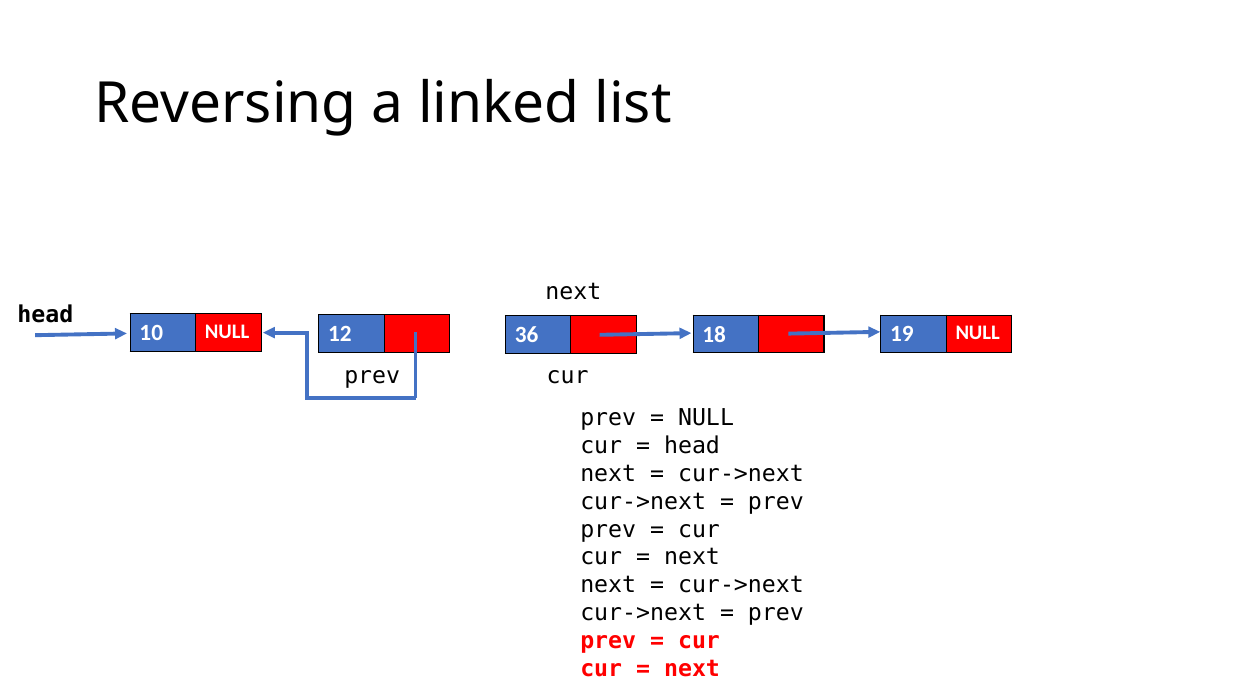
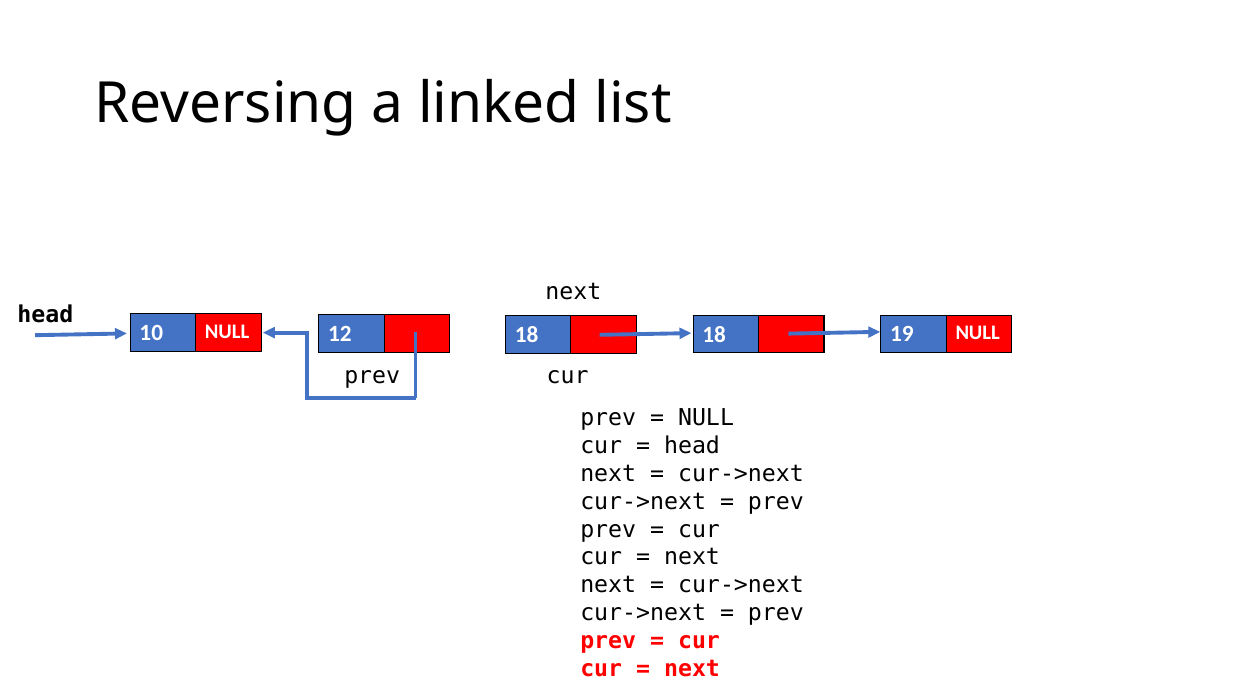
36: 36 -> 18 (527, 335)
